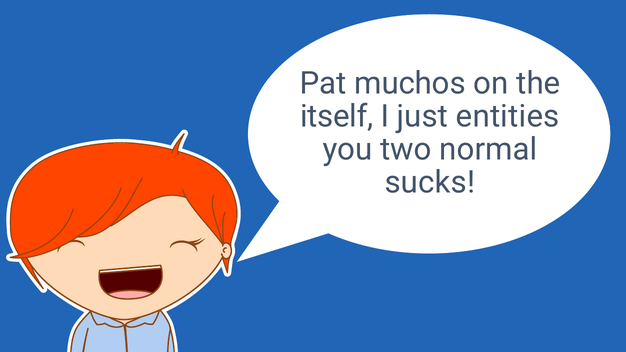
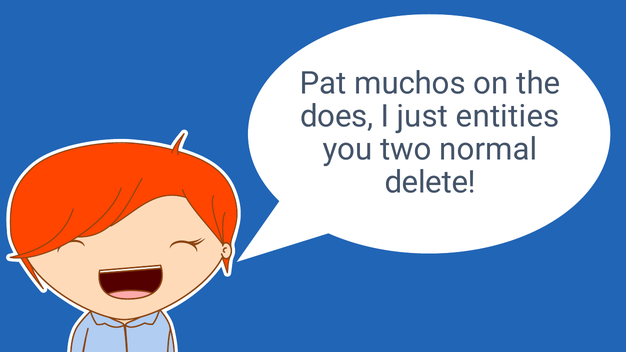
itself: itself -> does (337, 117)
sucks: sucks -> delete (430, 183)
